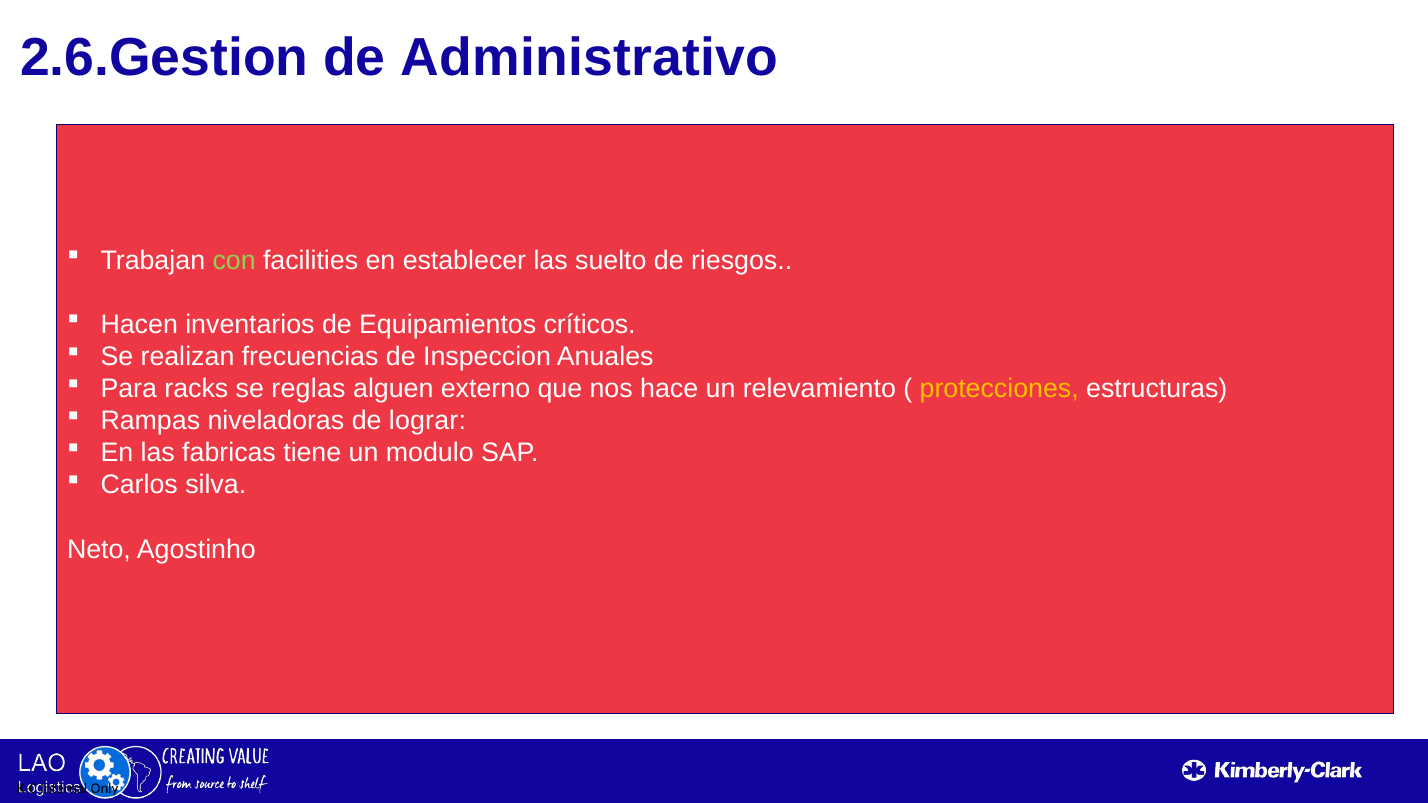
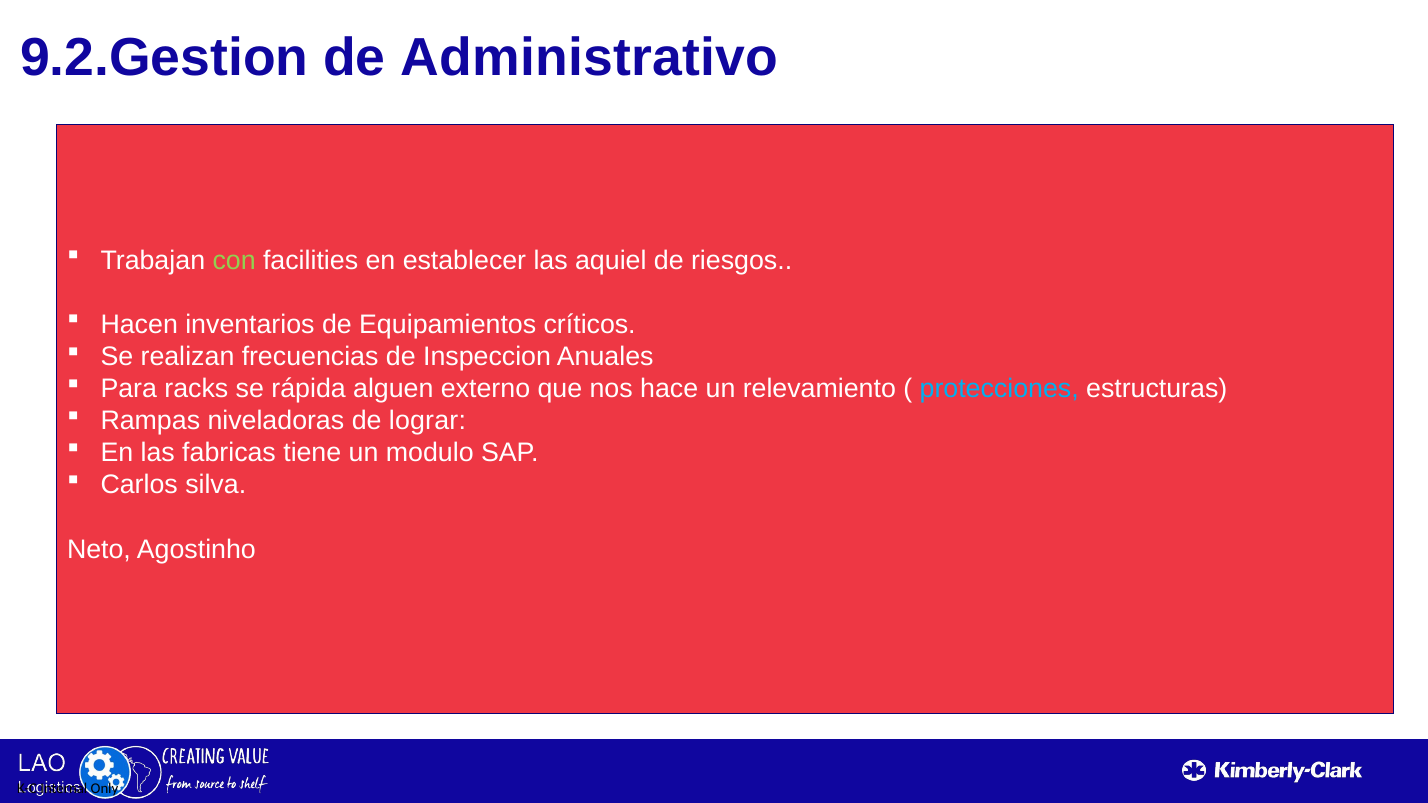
2.6.Gestion: 2.6.Gestion -> 9.2.Gestion (164, 57)
suelto: suelto -> aquiel (611, 260)
reglas: reglas -> rápida (309, 389)
protecciones colour: yellow -> light blue (999, 389)
